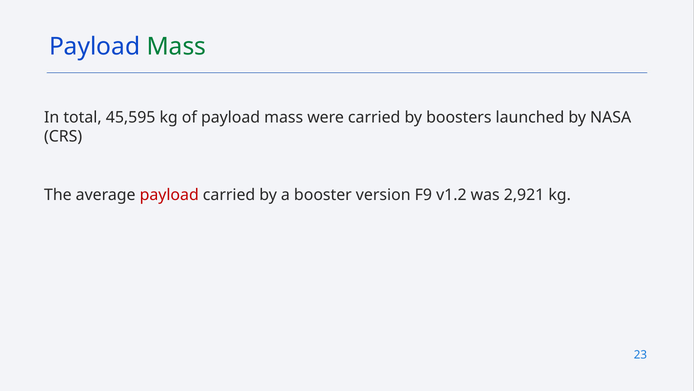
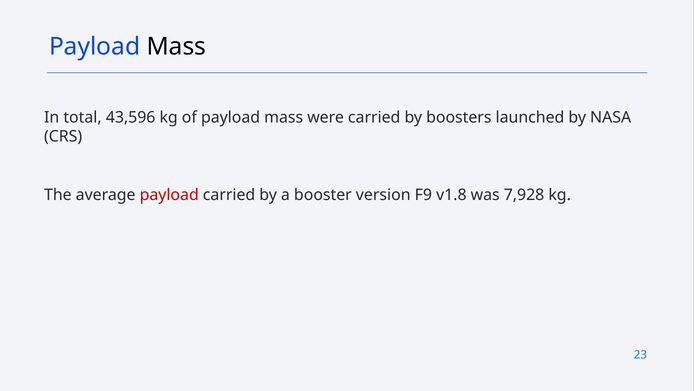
Mass colour: green -> black (176, 46)
45,595: 45,595 -> 43,596 (131, 117)
v1.2: v1.2 -> v1.8 (451, 195)
2,921: 2,921 -> 7,928 (524, 195)
